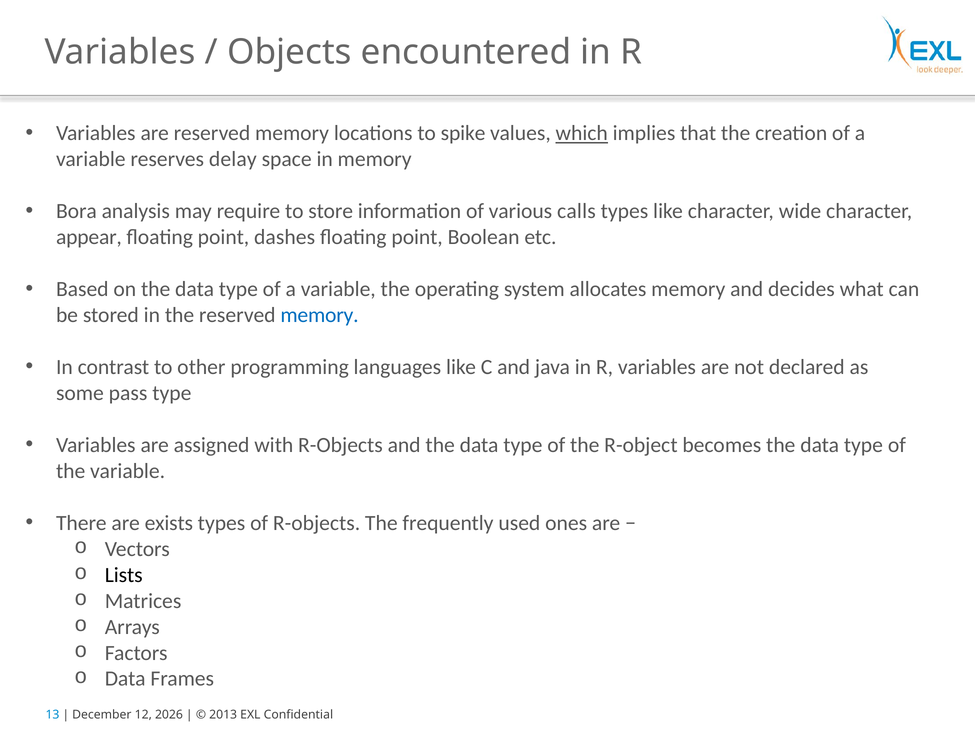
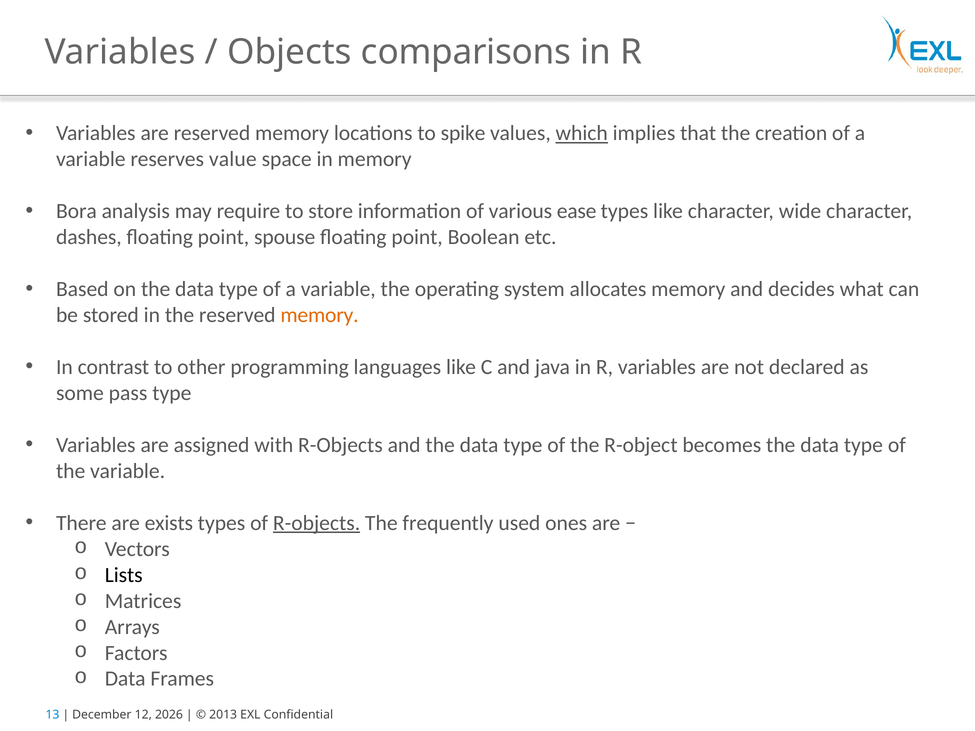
encountered: encountered -> comparisons (466, 52)
delay: delay -> value (233, 159)
calls: calls -> ease (577, 211)
appear: appear -> dashes (89, 237)
dashes: dashes -> spouse (285, 237)
memory colour: blue -> orange (320, 315)
R-objects underline: none -> present (317, 523)
